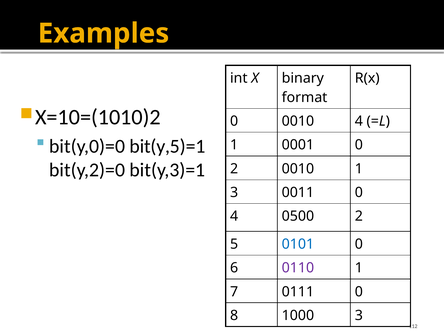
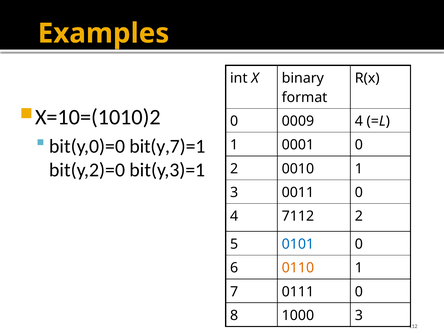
0 0010: 0010 -> 0009 (298, 121)
bit(y,5)=1: bit(y,5)=1 -> bit(y,7)=1 (167, 146)
0500: 0500 -> 7112 (298, 216)
0110 colour: purple -> orange (298, 268)
